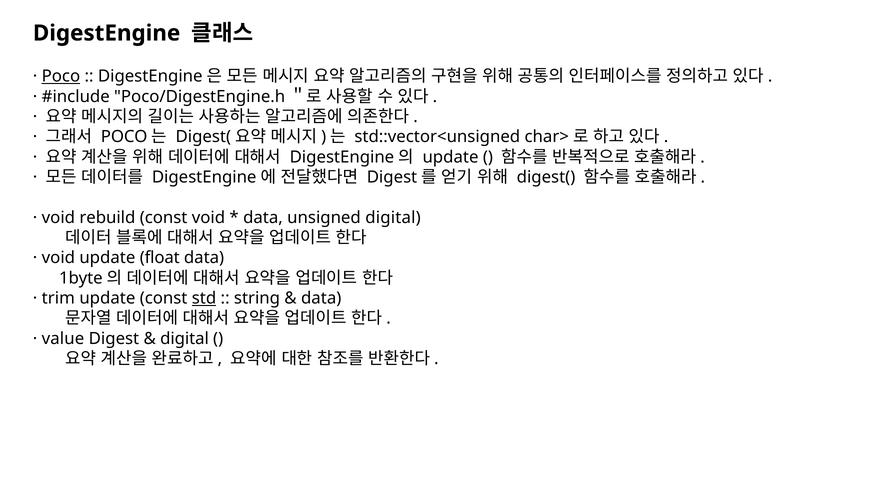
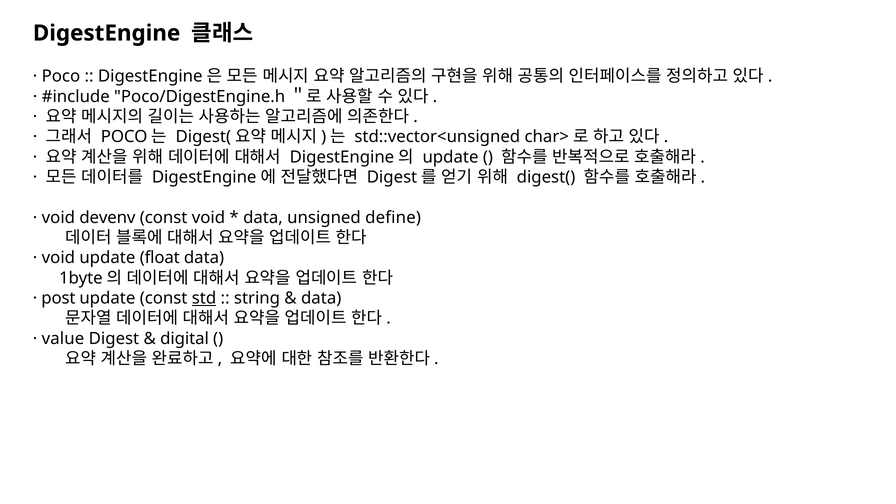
Poco underline: present -> none (61, 76)
rebuild: rebuild -> devenv (107, 218)
unsigned digital: digital -> define (393, 218)
trim: trim -> post (58, 298)
